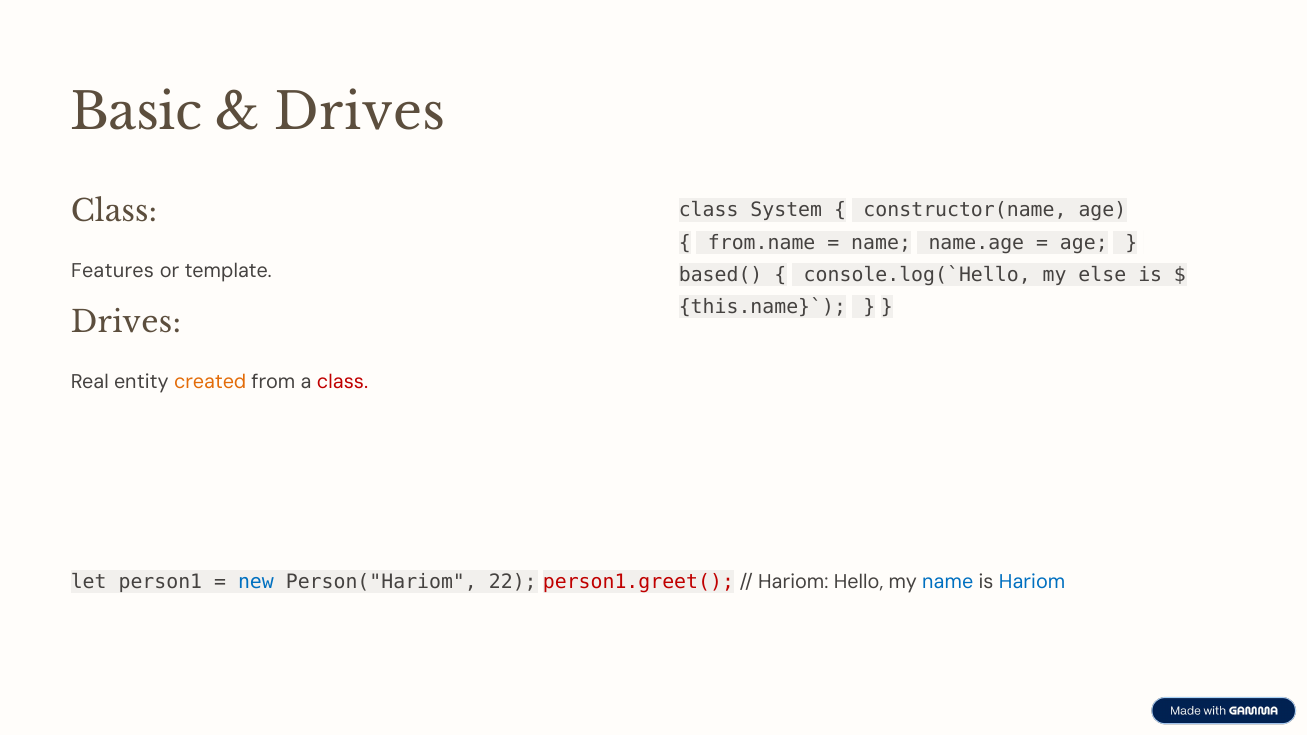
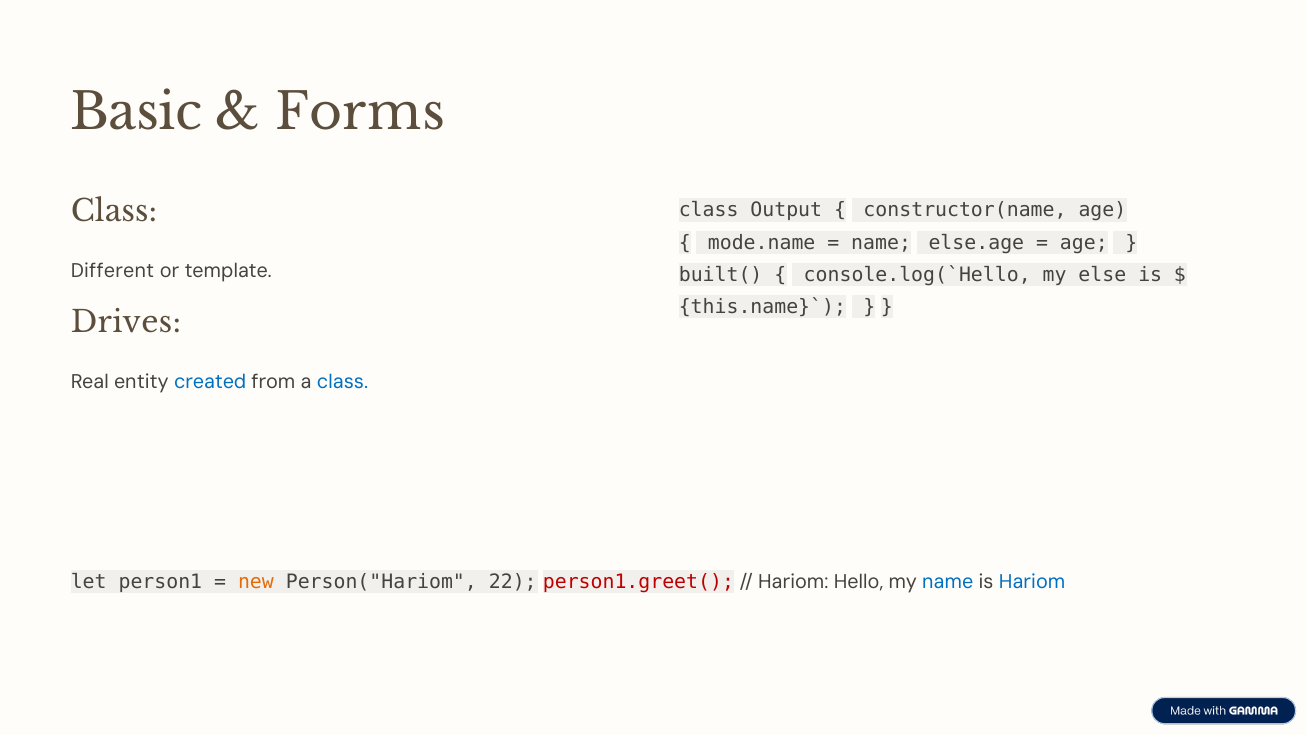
Drives: Drives -> Forms (360, 113)
System: System -> Output (786, 210)
from.name: from.name -> mode.name (762, 243)
name.age: name.age -> else.age (976, 243)
Features: Features -> Different (113, 271)
based(: based( -> built( (721, 275)
created colour: orange -> blue (210, 382)
class colour: red -> blue (343, 382)
new colour: blue -> orange (256, 582)
